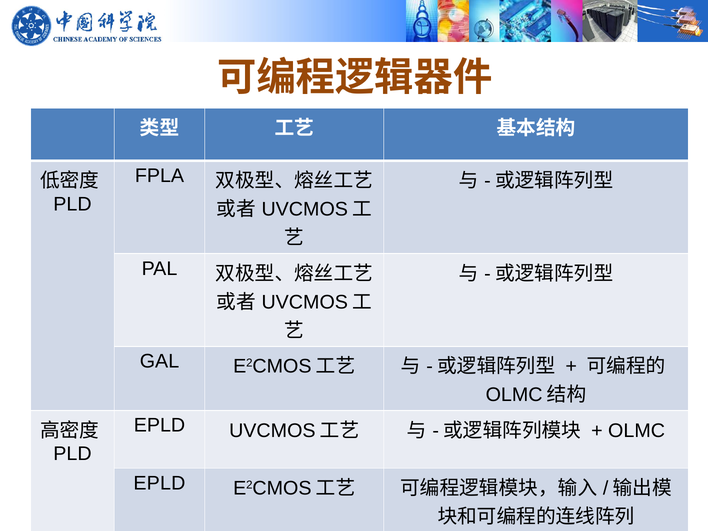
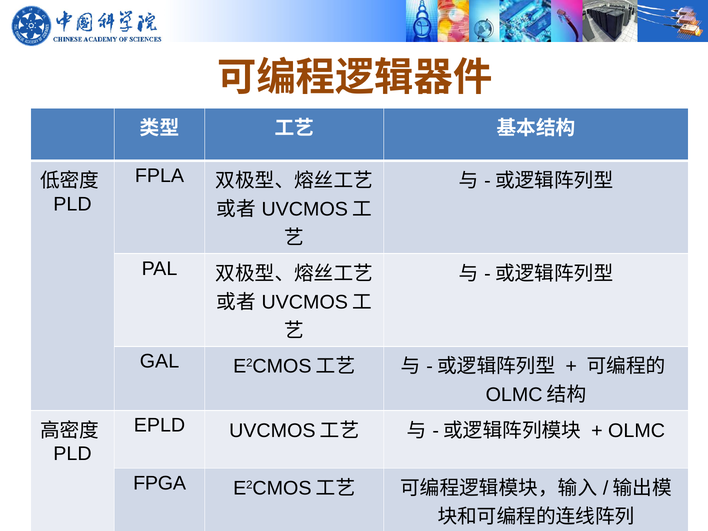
EPLD: EPLD -> FPGA (160, 483)
